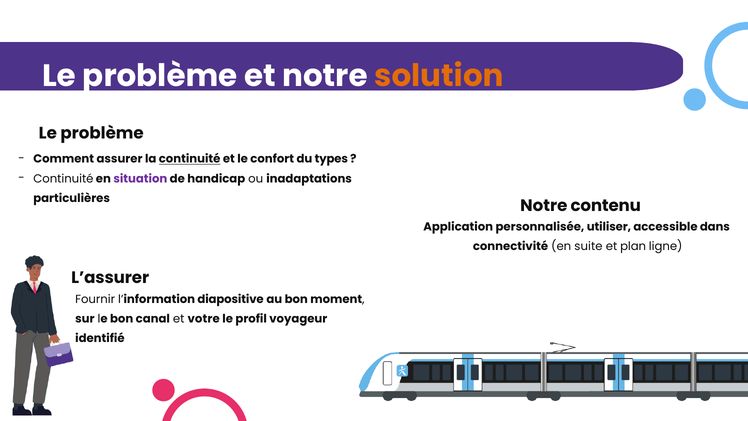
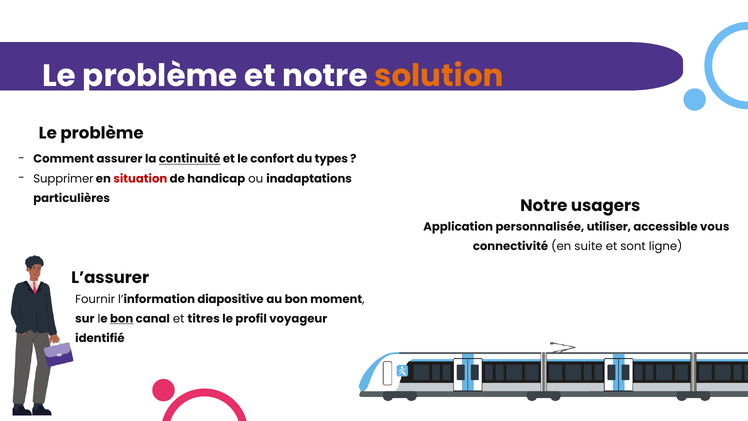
Continuité: Continuité -> Supprimer (63, 179)
situation colour: purple -> red (140, 179)
contenu: contenu -> usagers (606, 206)
dans: dans -> vous (715, 227)
plan: plan -> sont (633, 246)
bon underline: none -> present (122, 319)
votre: votre -> titres (204, 319)
